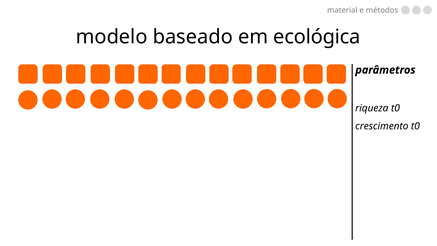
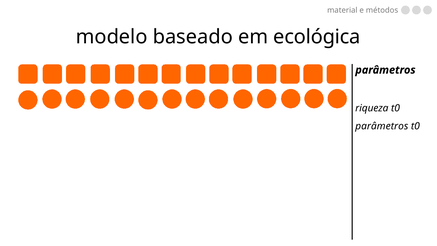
crescimento: crescimento -> parâmetros (382, 126)
